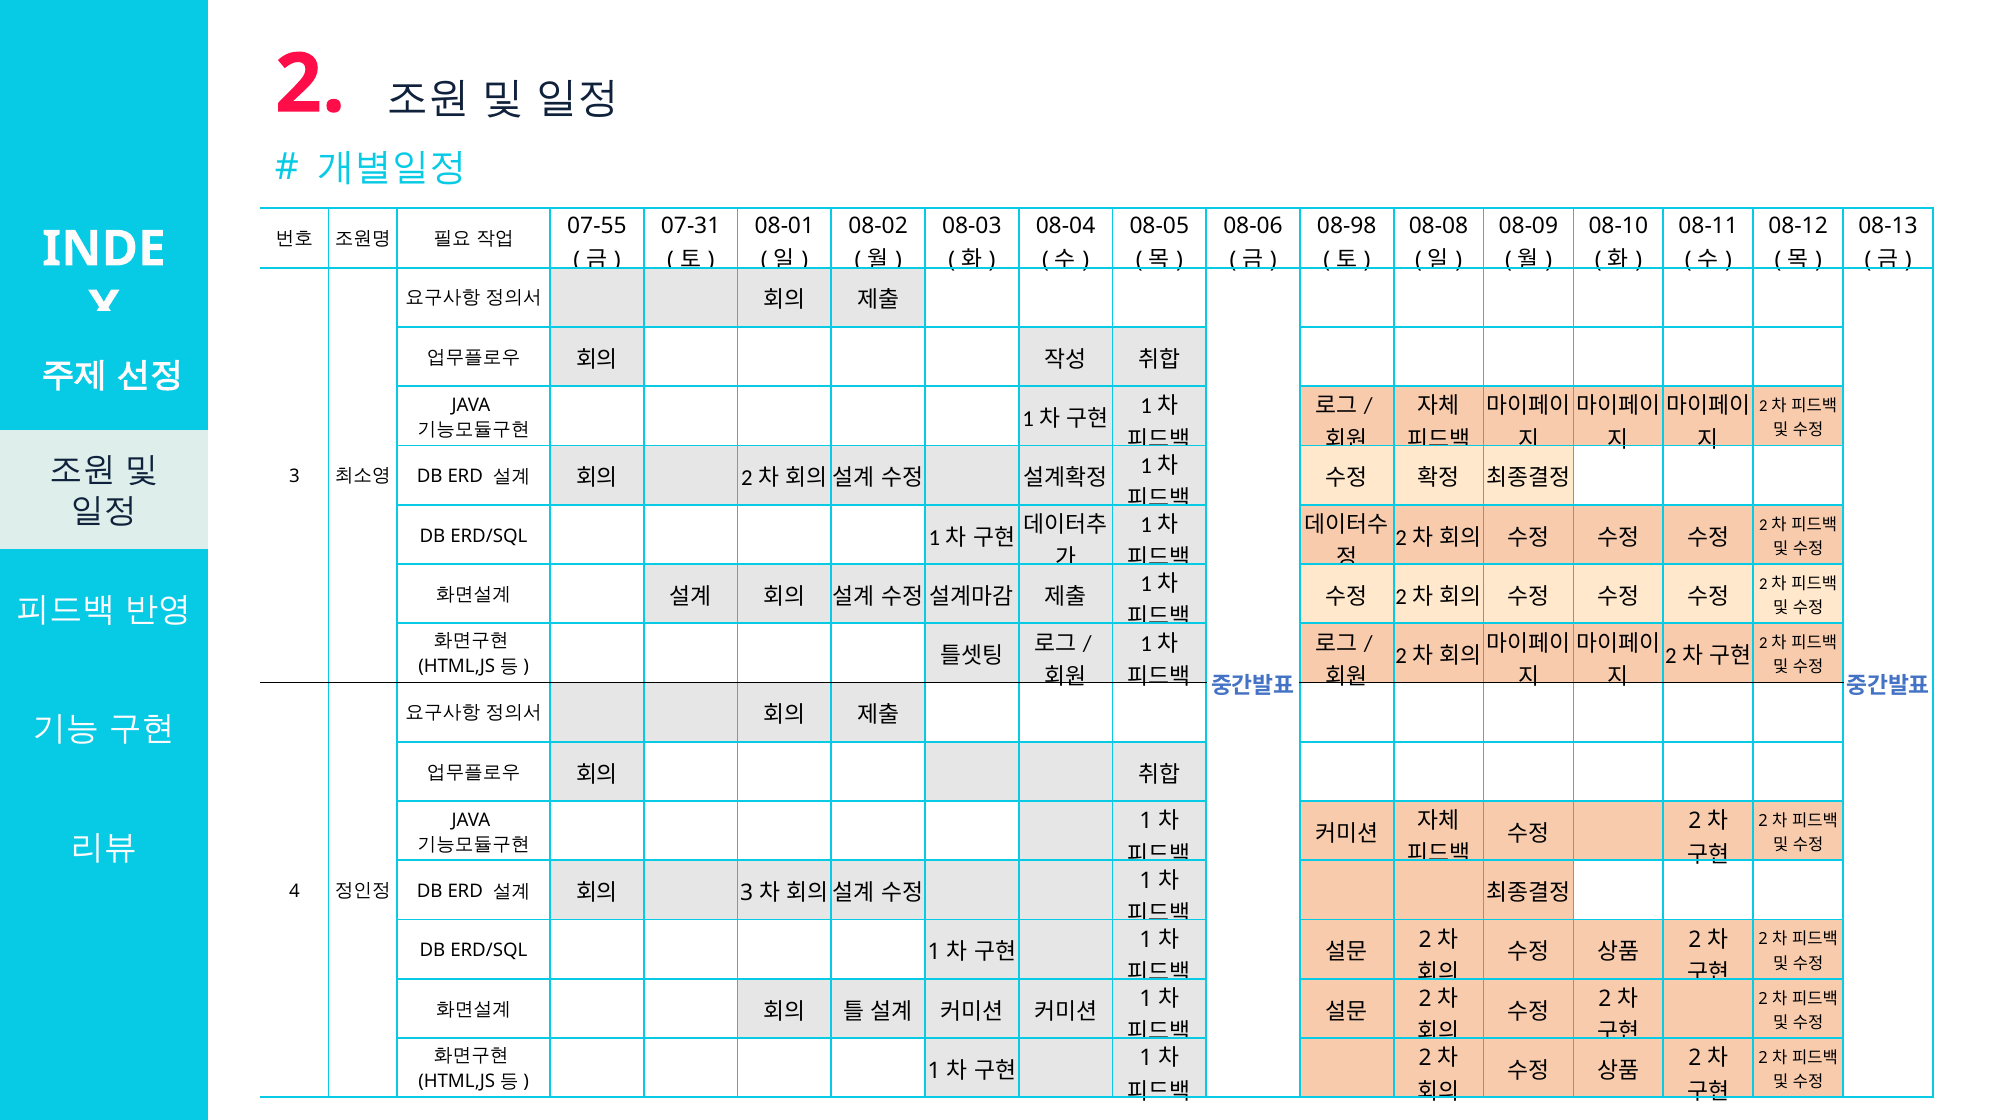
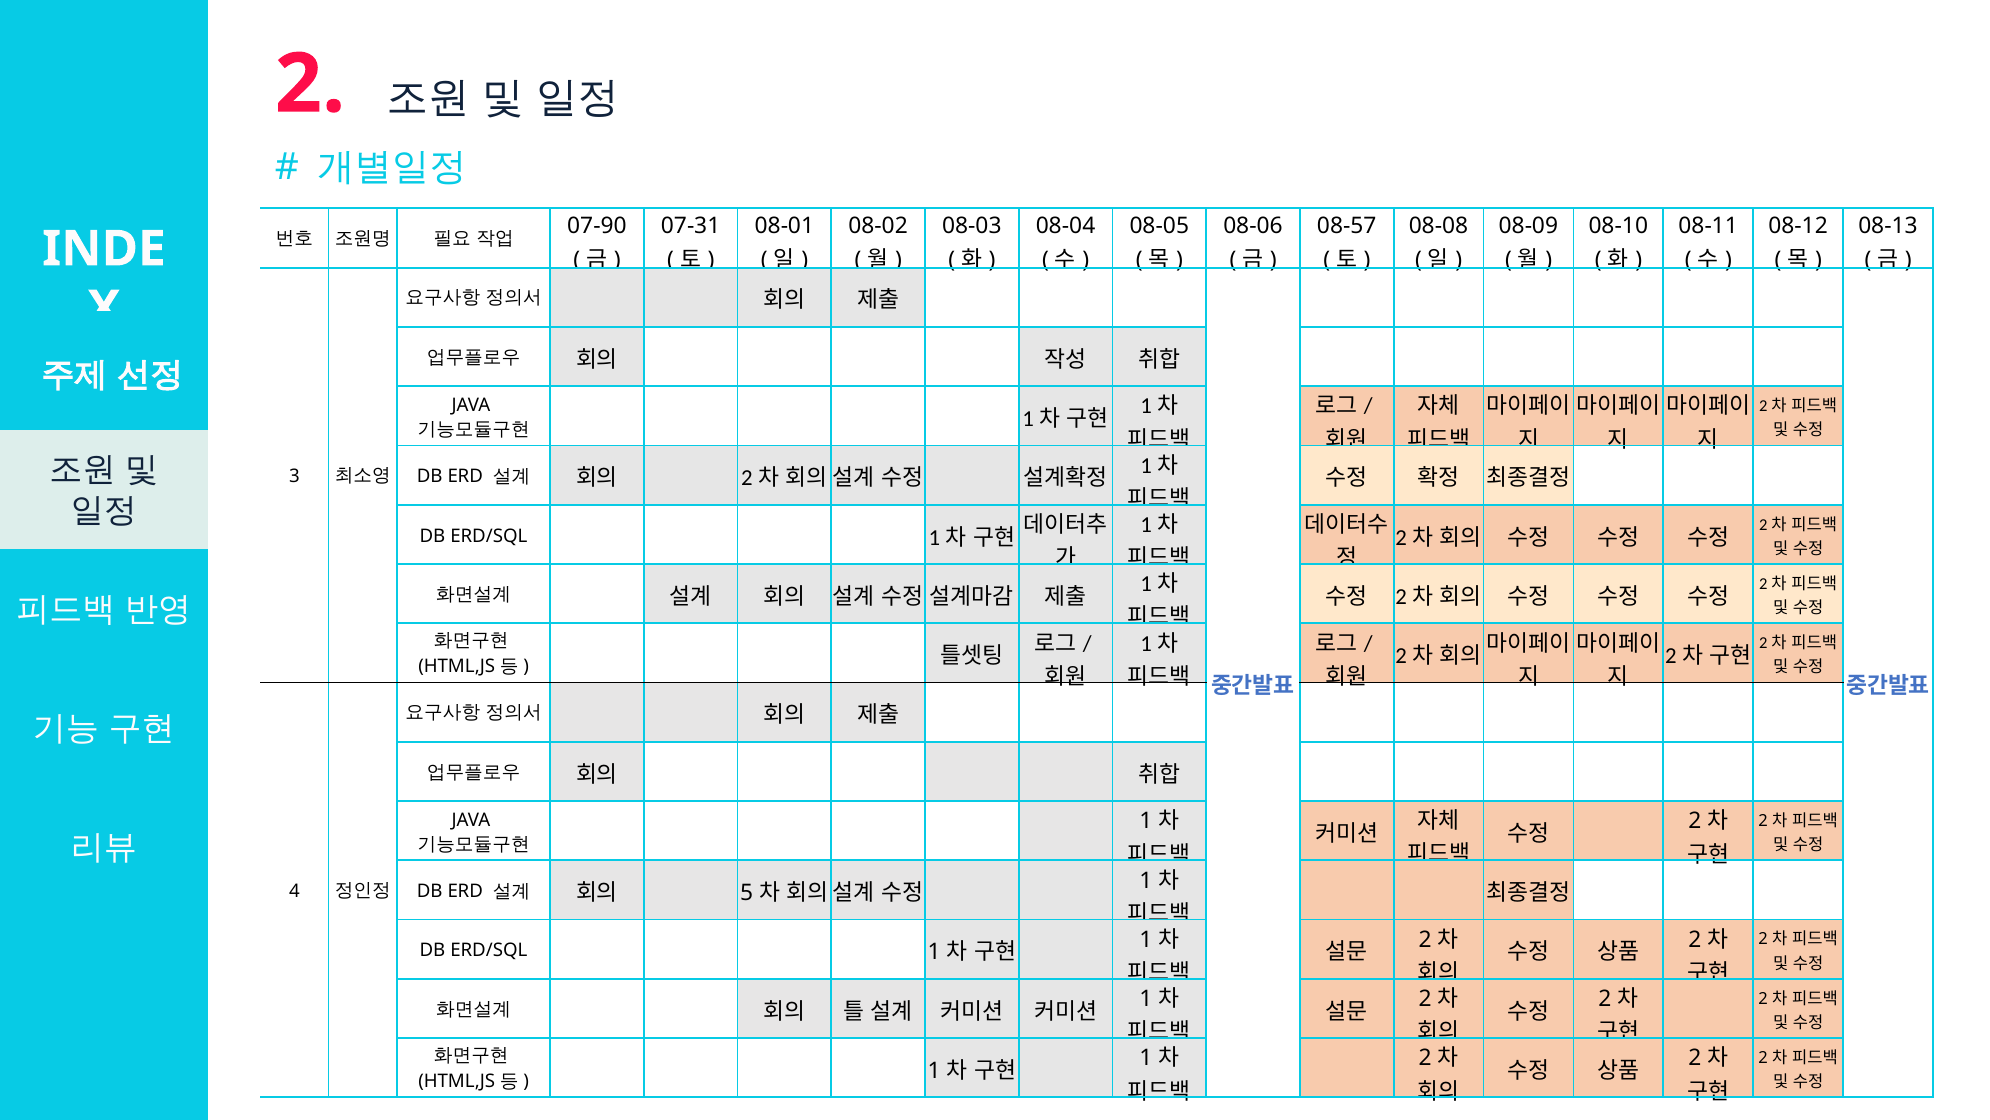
08-98: 08-98 -> 08-57 (1347, 226)
07-55: 07-55 -> 07-90 (597, 226)
3: 3 -> 5 (747, 892)
